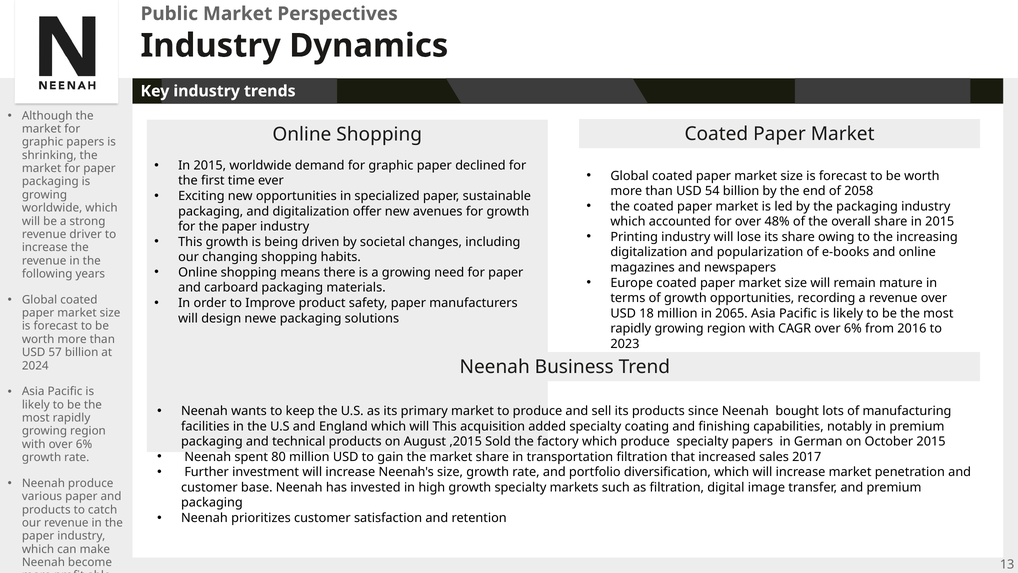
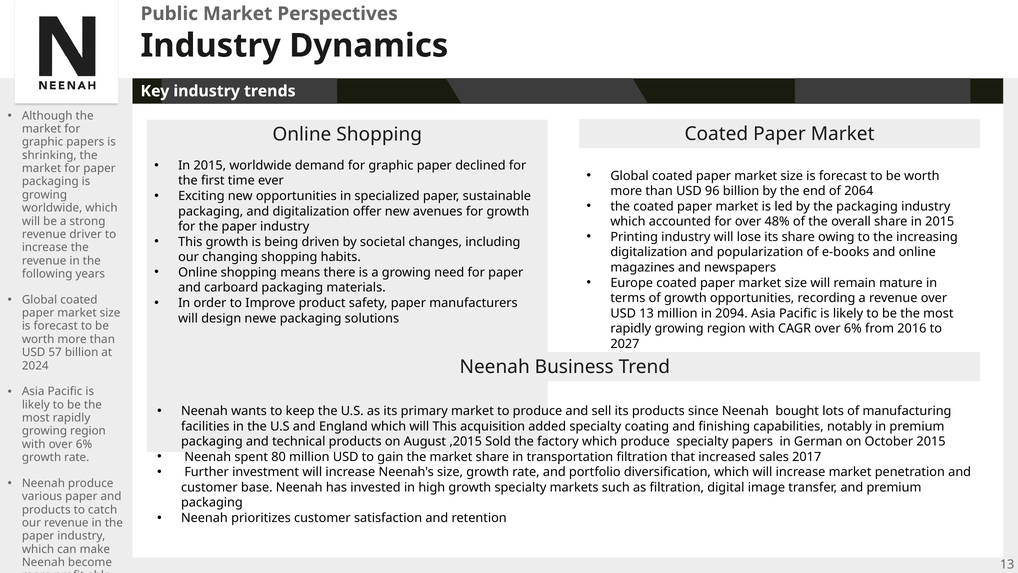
54: 54 -> 96 (712, 191)
2058: 2058 -> 2064 (859, 191)
USD 18: 18 -> 13 (647, 313)
2065: 2065 -> 2094 (731, 313)
2023: 2023 -> 2027 (625, 344)
